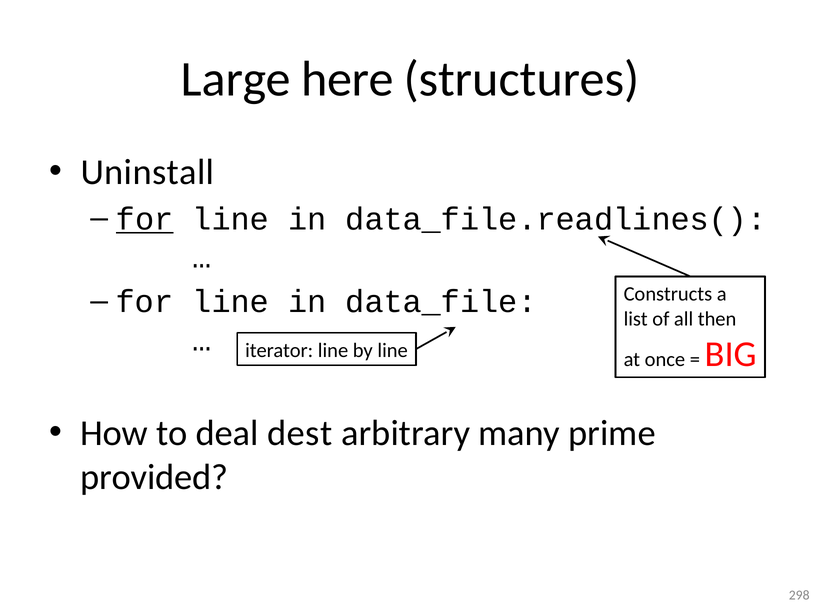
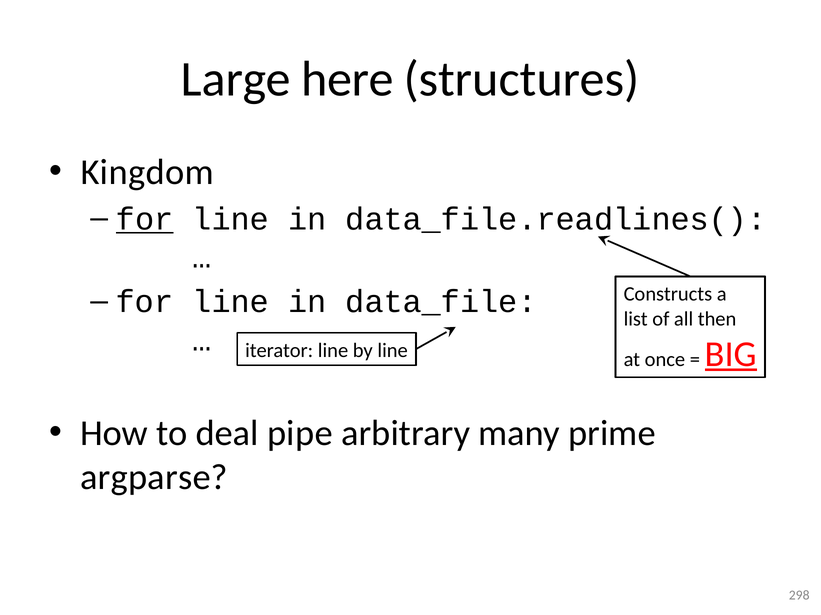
Uninstall: Uninstall -> Kingdom (147, 172)
BIG underline: none -> present (731, 354)
dest: dest -> pipe (300, 434)
provided: provided -> argparse (154, 478)
